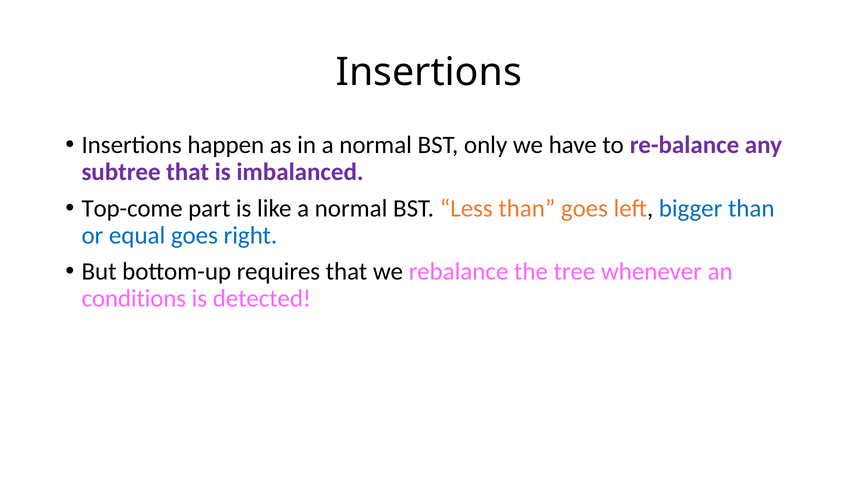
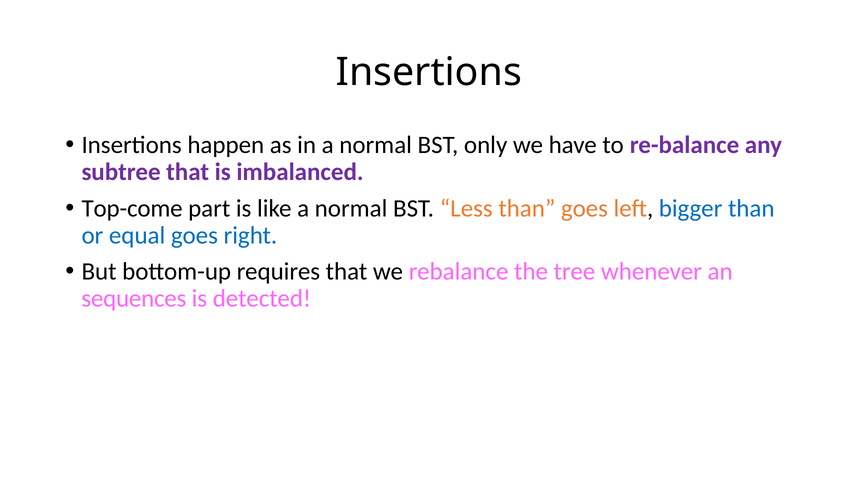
conditions: conditions -> sequences (134, 298)
